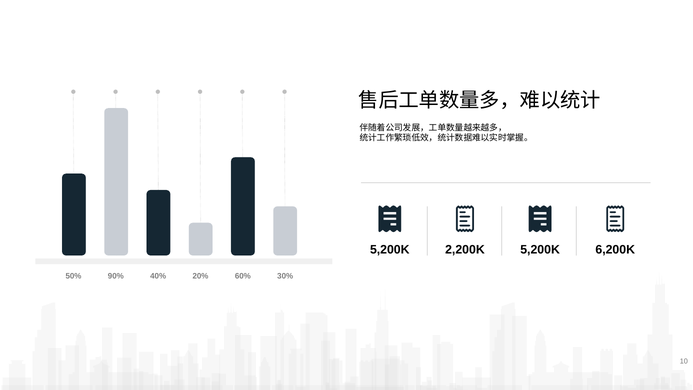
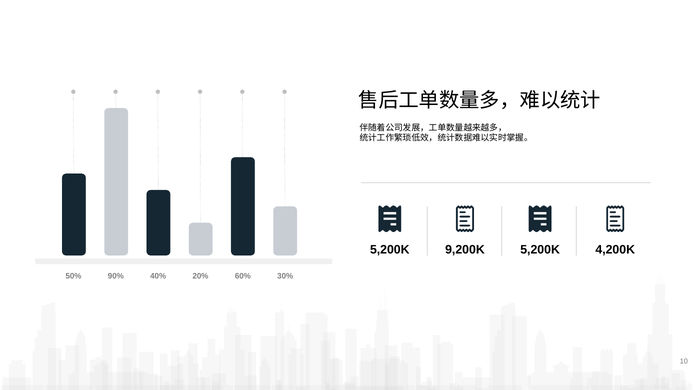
2,200K: 2,200K -> 9,200K (465, 249)
6,200K: 6,200K -> 4,200K (615, 249)
